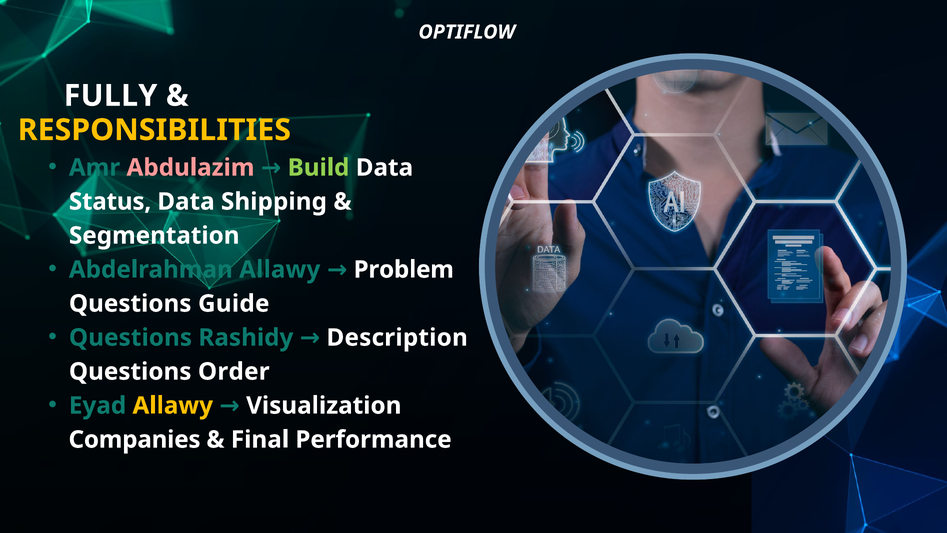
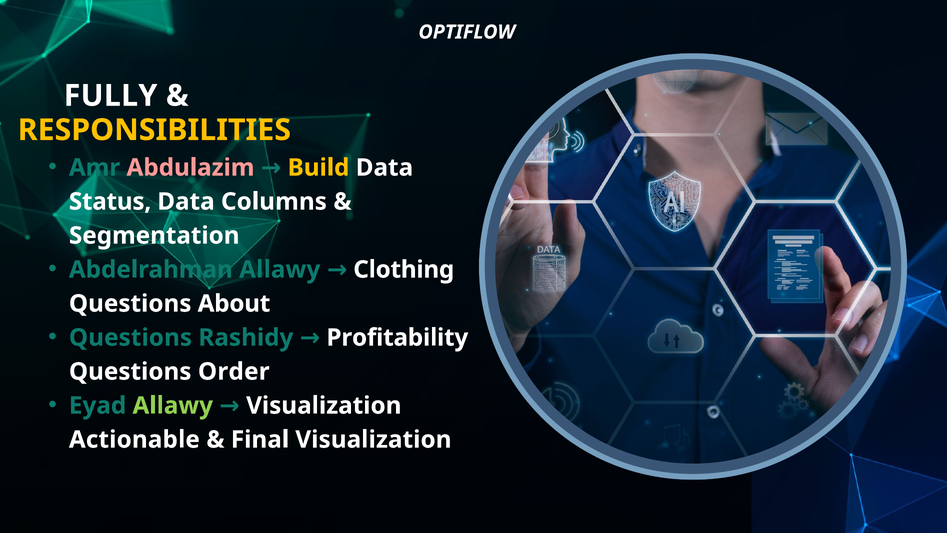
Build colour: light green -> yellow (319, 168)
Shipping: Shipping -> Columns (274, 202)
Problem: Problem -> Clothing (404, 269)
Guide: Guide -> About (234, 303)
Description: Description -> Profitability (397, 337)
Allawy colour: yellow -> light green (173, 405)
Companies: Companies -> Actionable (134, 439)
Final Performance: Performance -> Visualization (373, 439)
